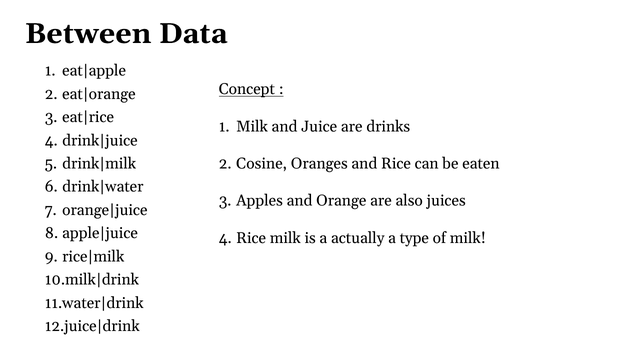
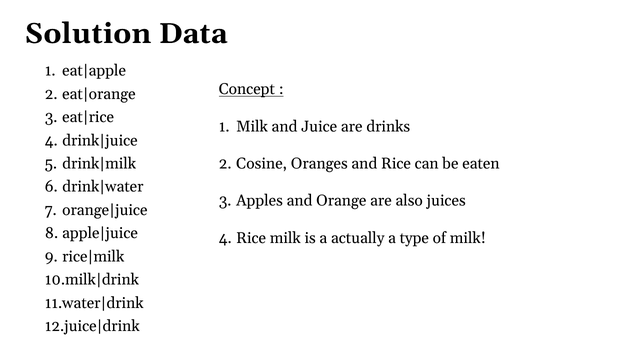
Between: Between -> Solution (88, 34)
